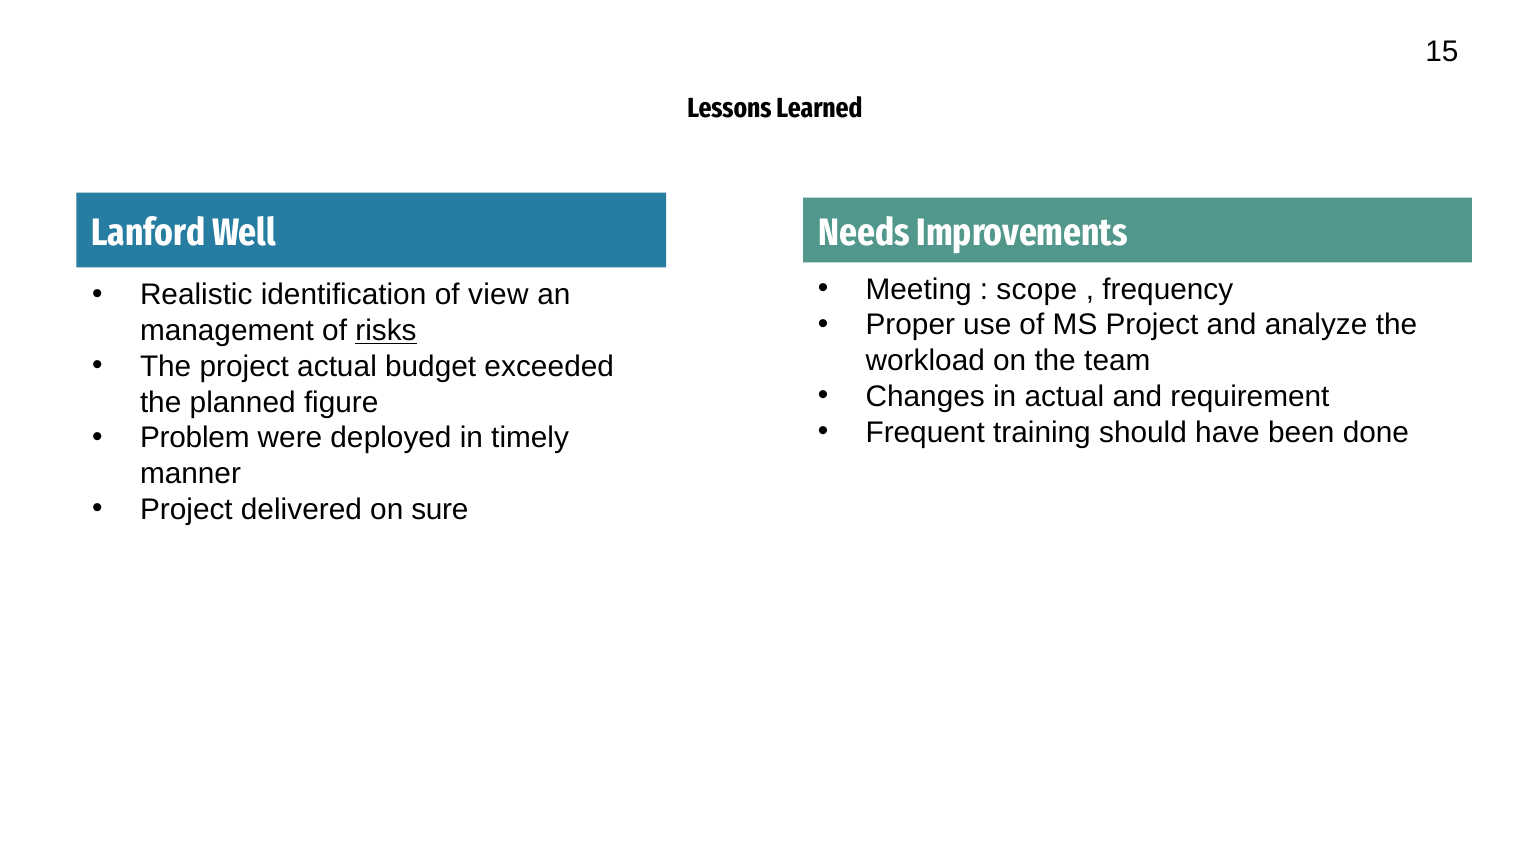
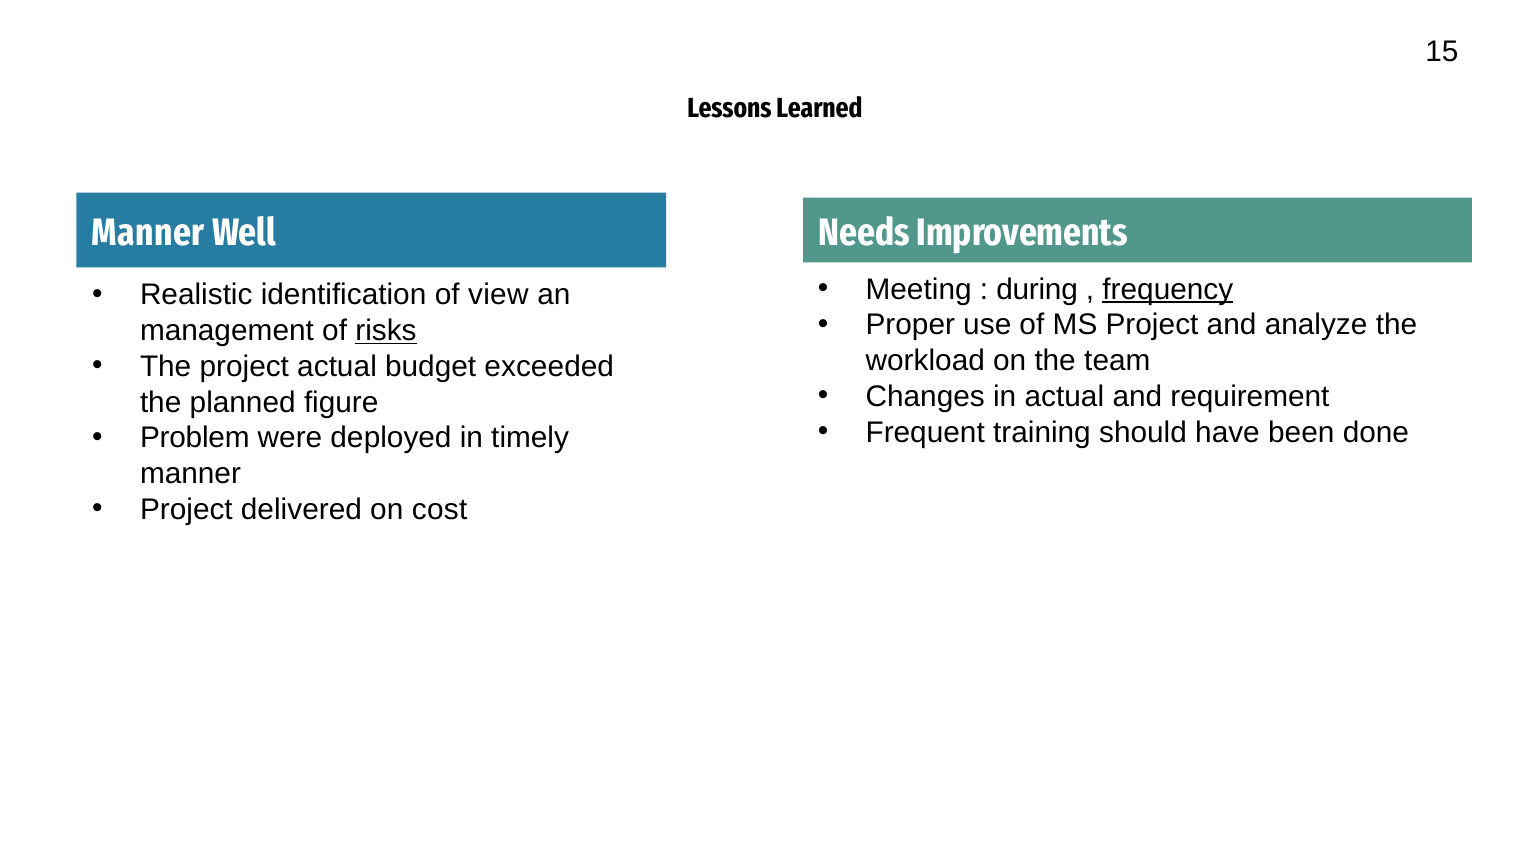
Lanford: Lanford -> Manner (148, 233)
scope: scope -> during (1037, 290)
frequency underline: none -> present (1168, 290)
sure: sure -> cost (440, 510)
